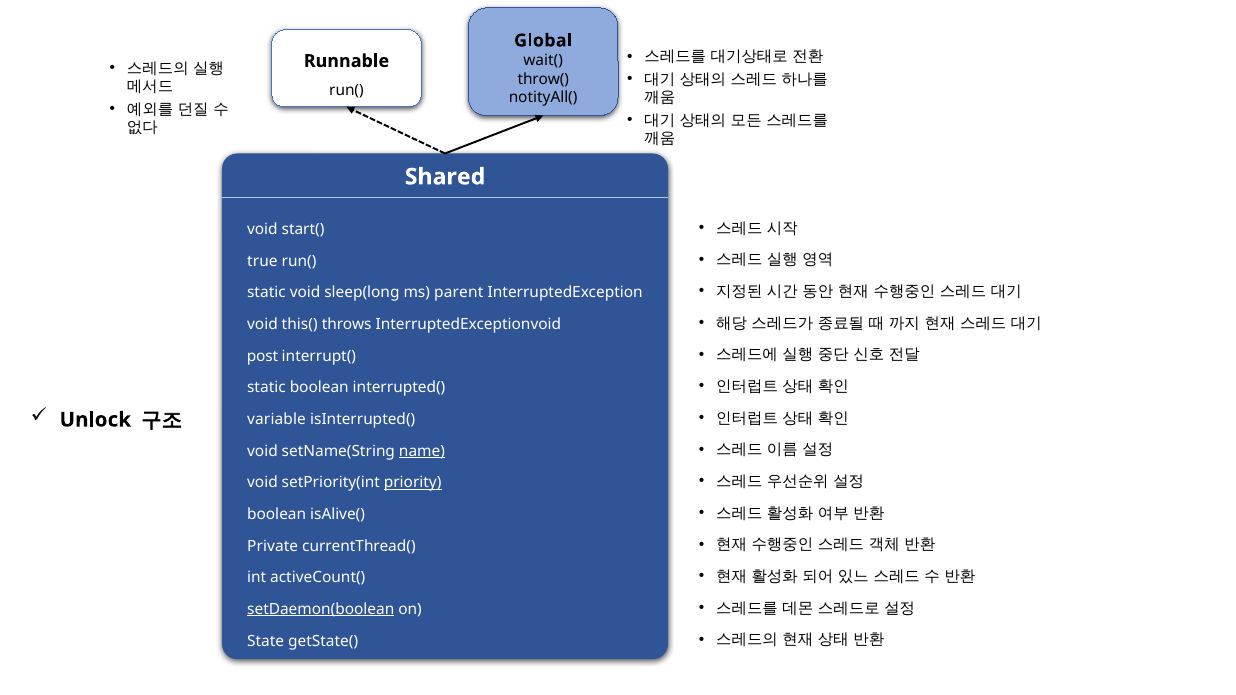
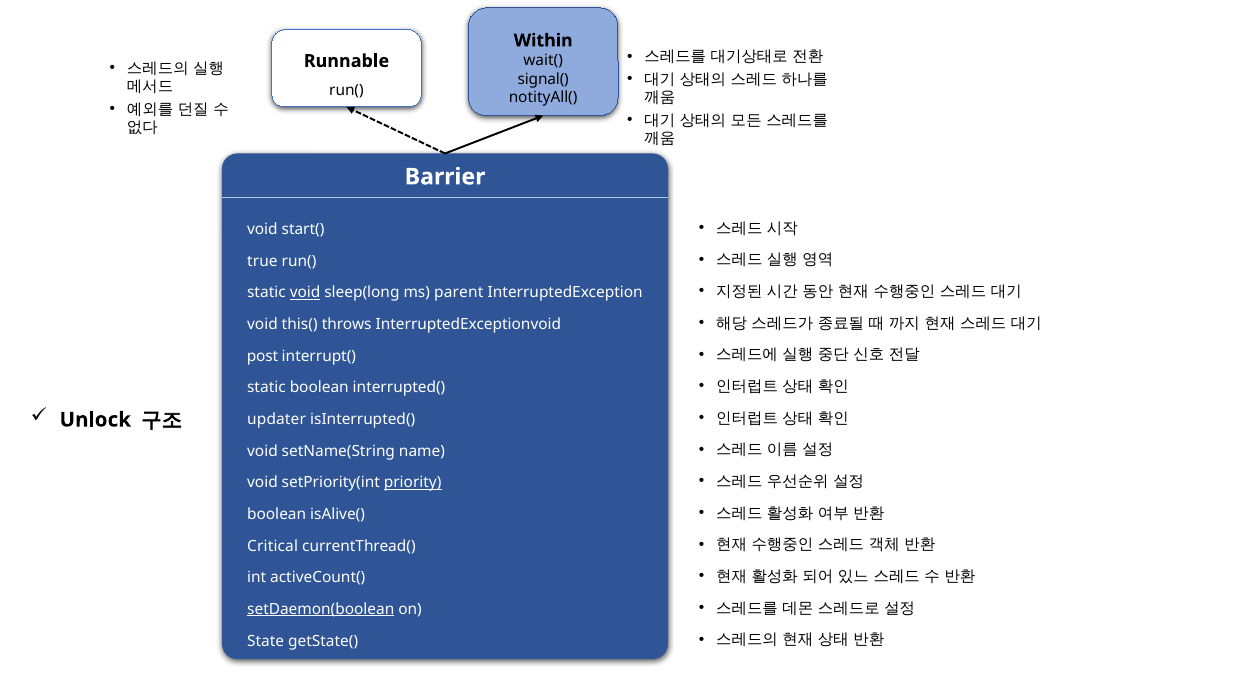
Global: Global -> Within (543, 41)
throw(: throw( -> signal( (543, 79)
Shared: Shared -> Barrier (445, 177)
void underline: none -> present (305, 293)
variable: variable -> updater (277, 419)
name underline: present -> none (422, 451)
Private: Private -> Critical (273, 546)
